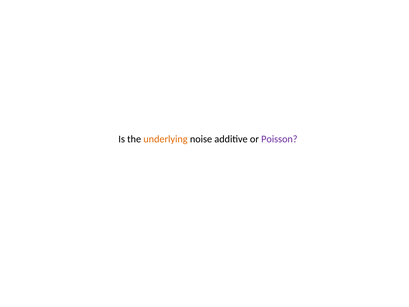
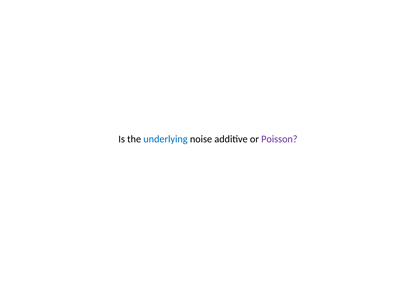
underlying colour: orange -> blue (165, 139)
